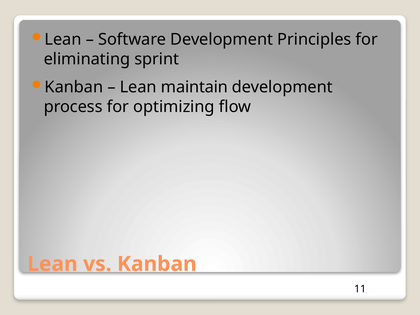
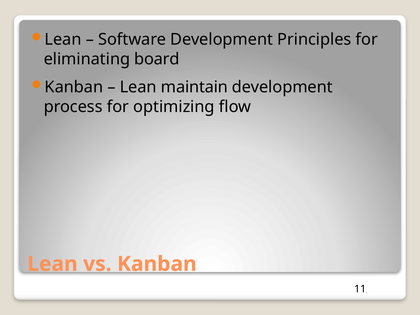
sprint: sprint -> board (157, 59)
